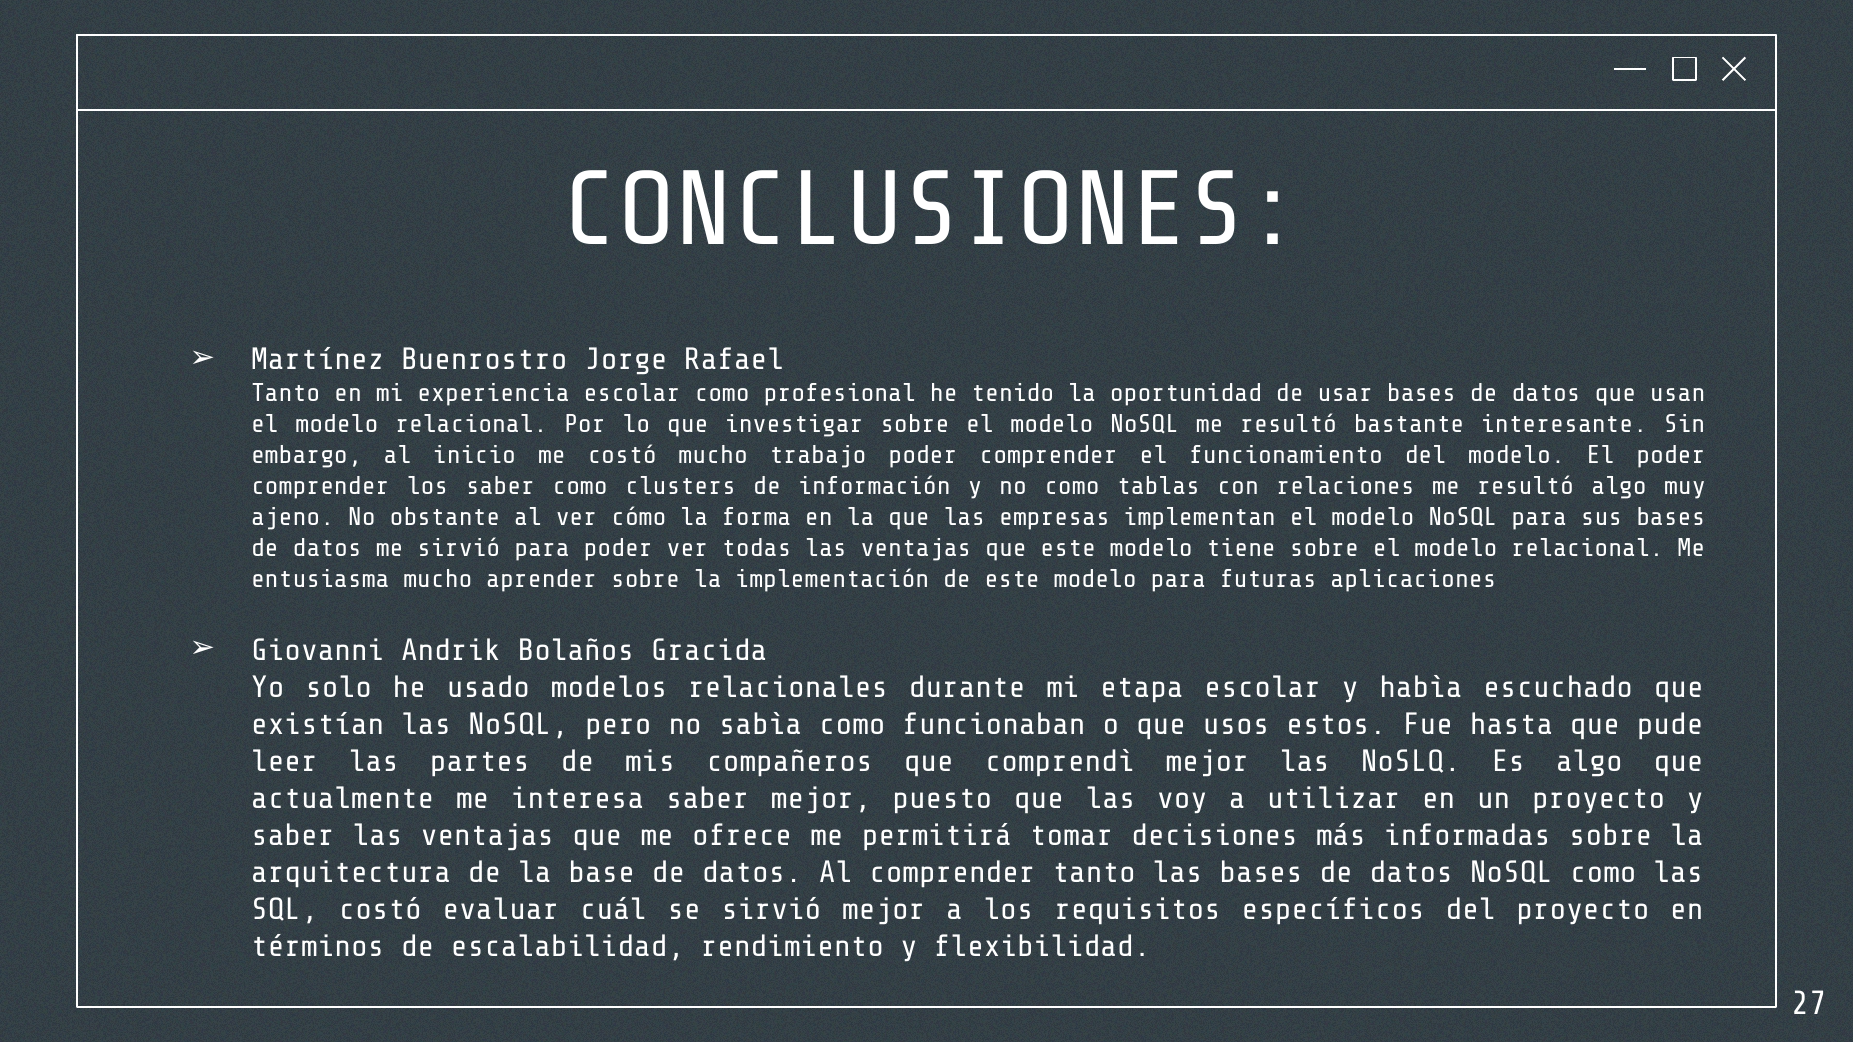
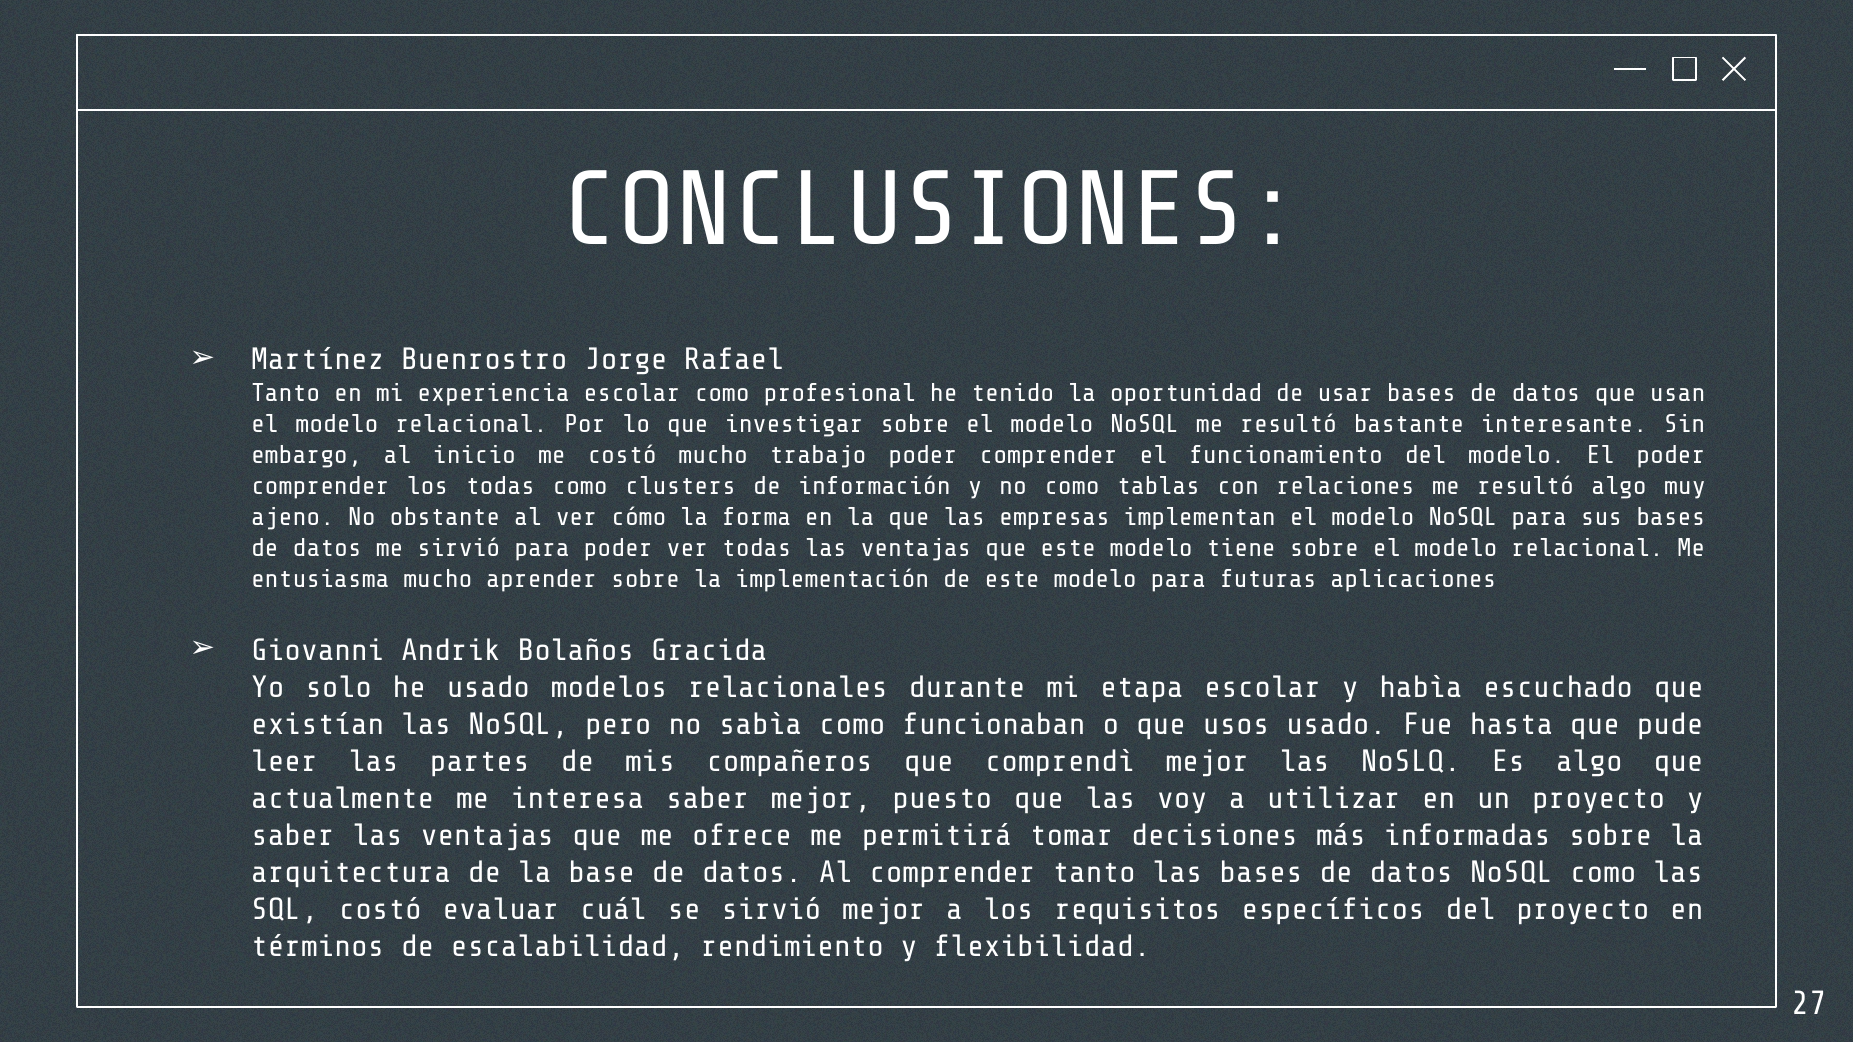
los saber: saber -> todas (500, 486)
usos estos: estos -> usado (1336, 724)
